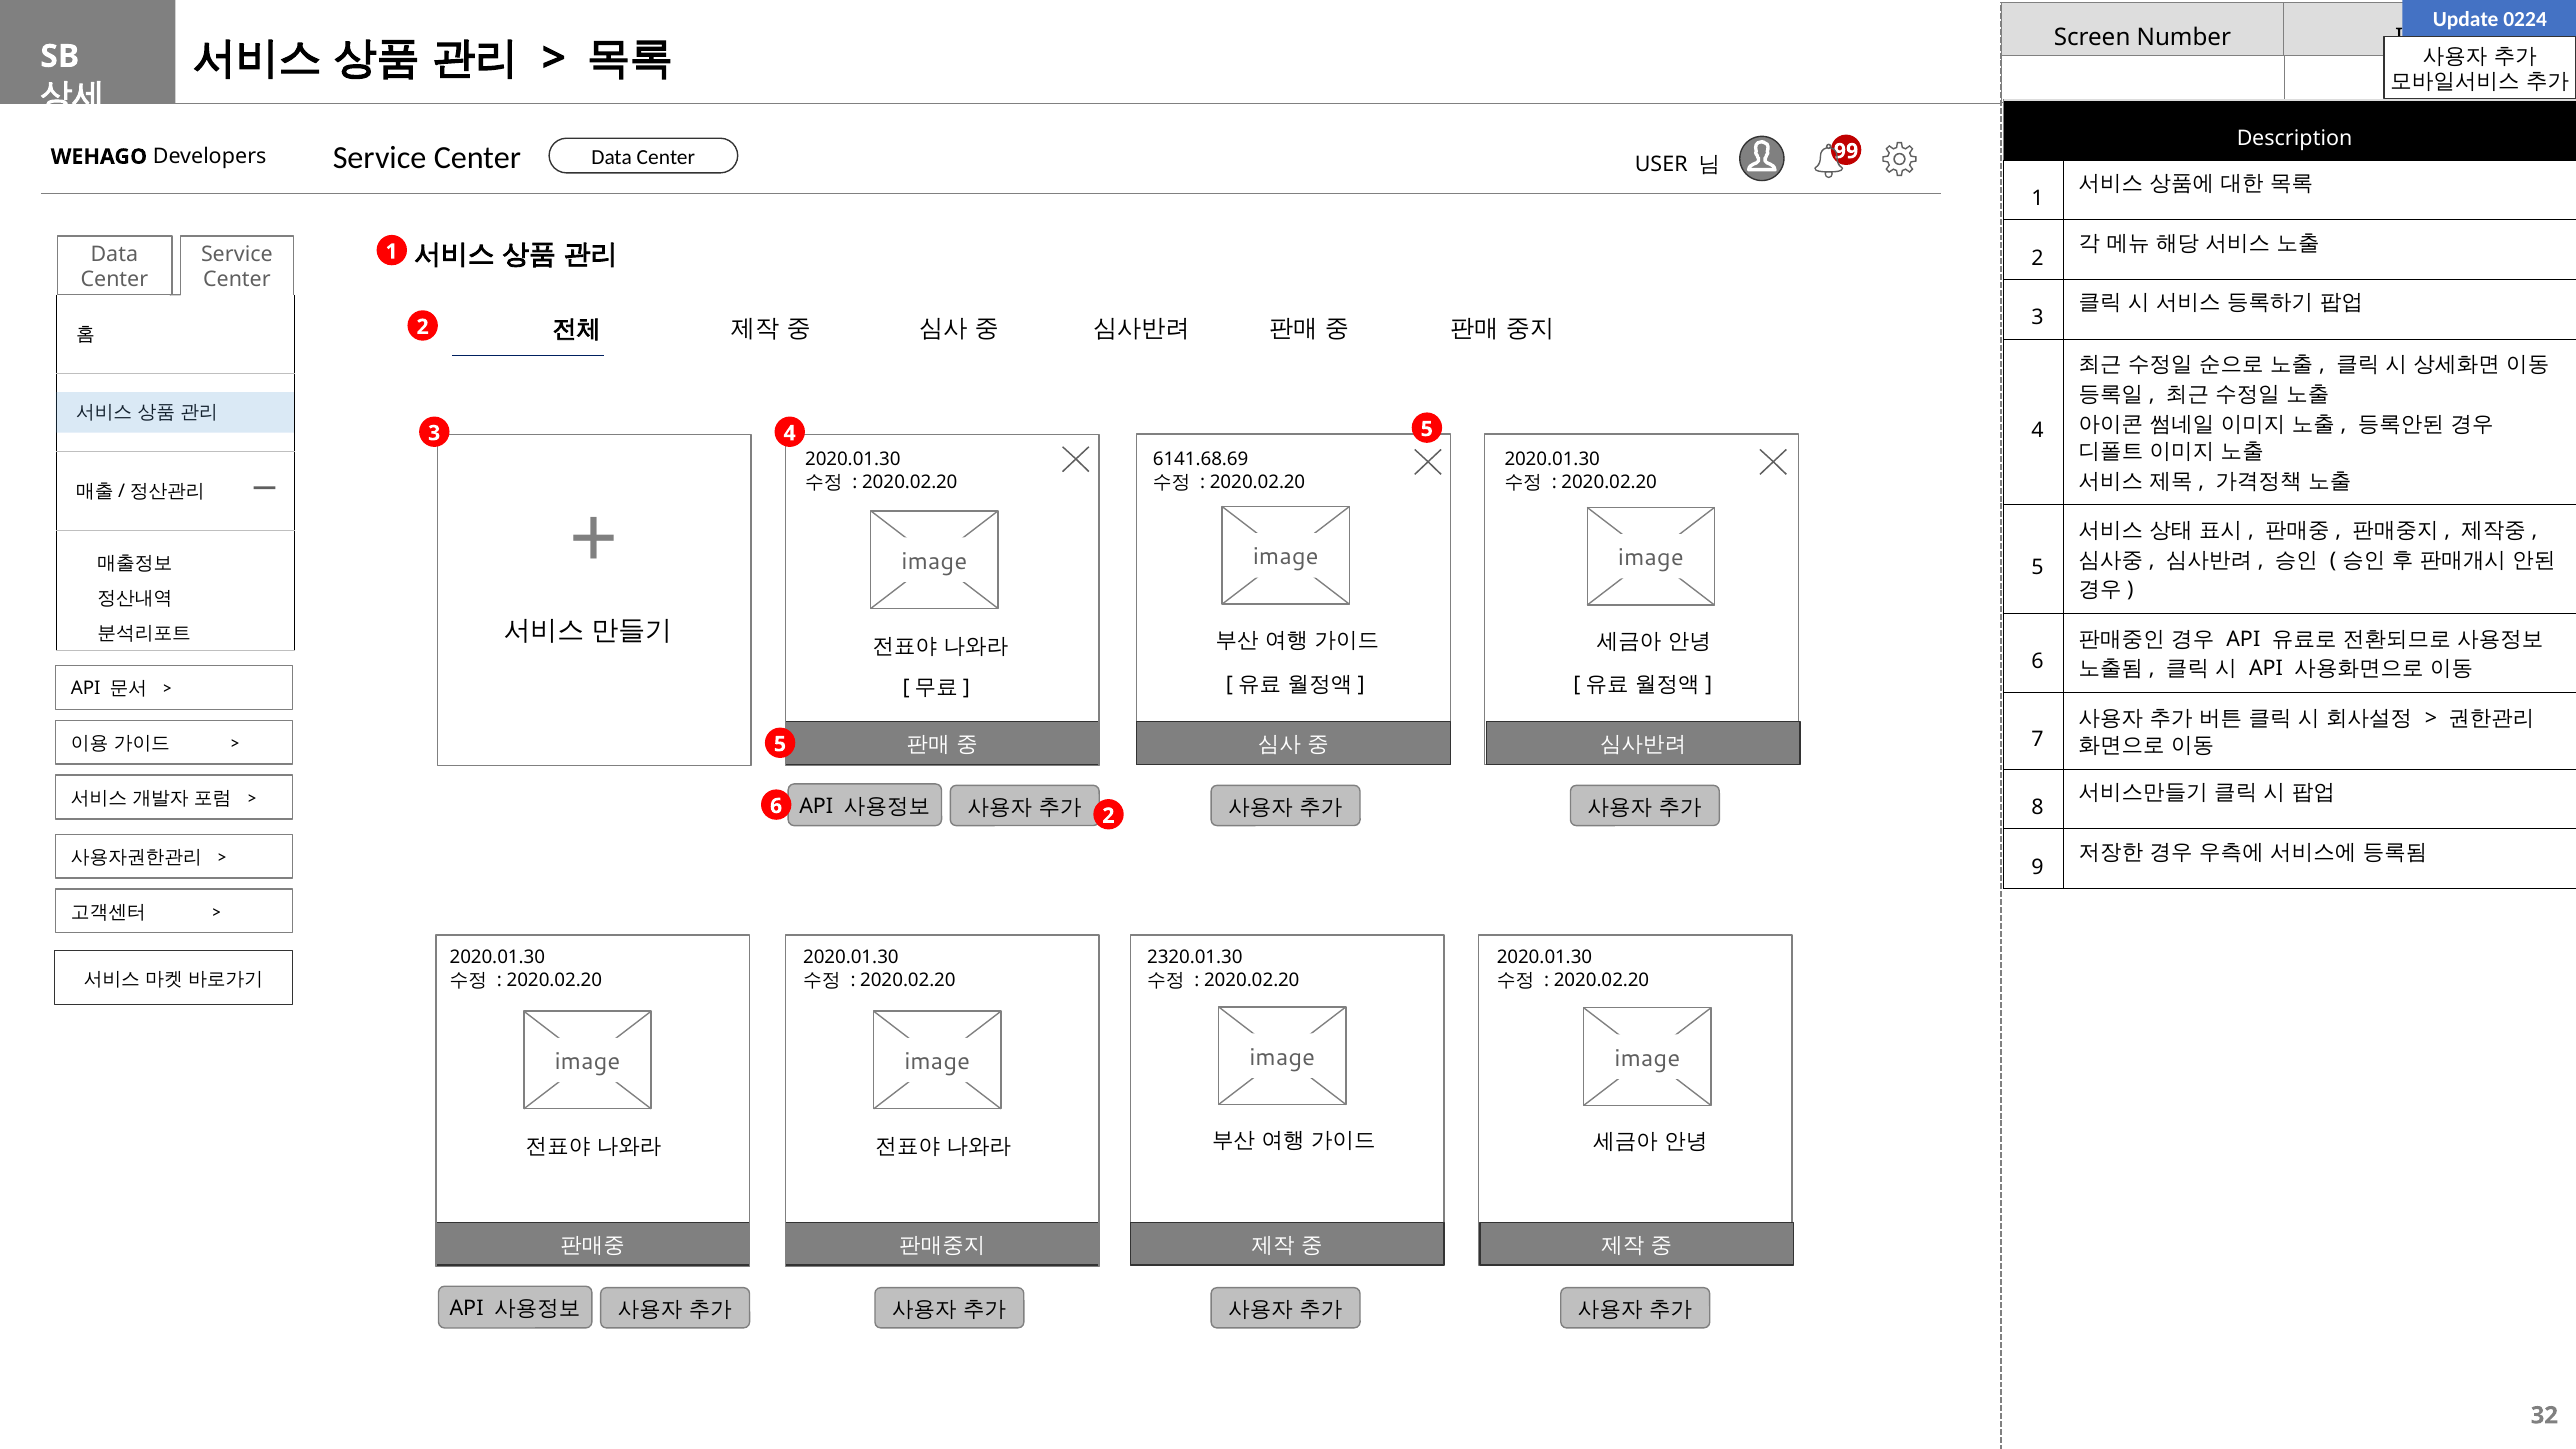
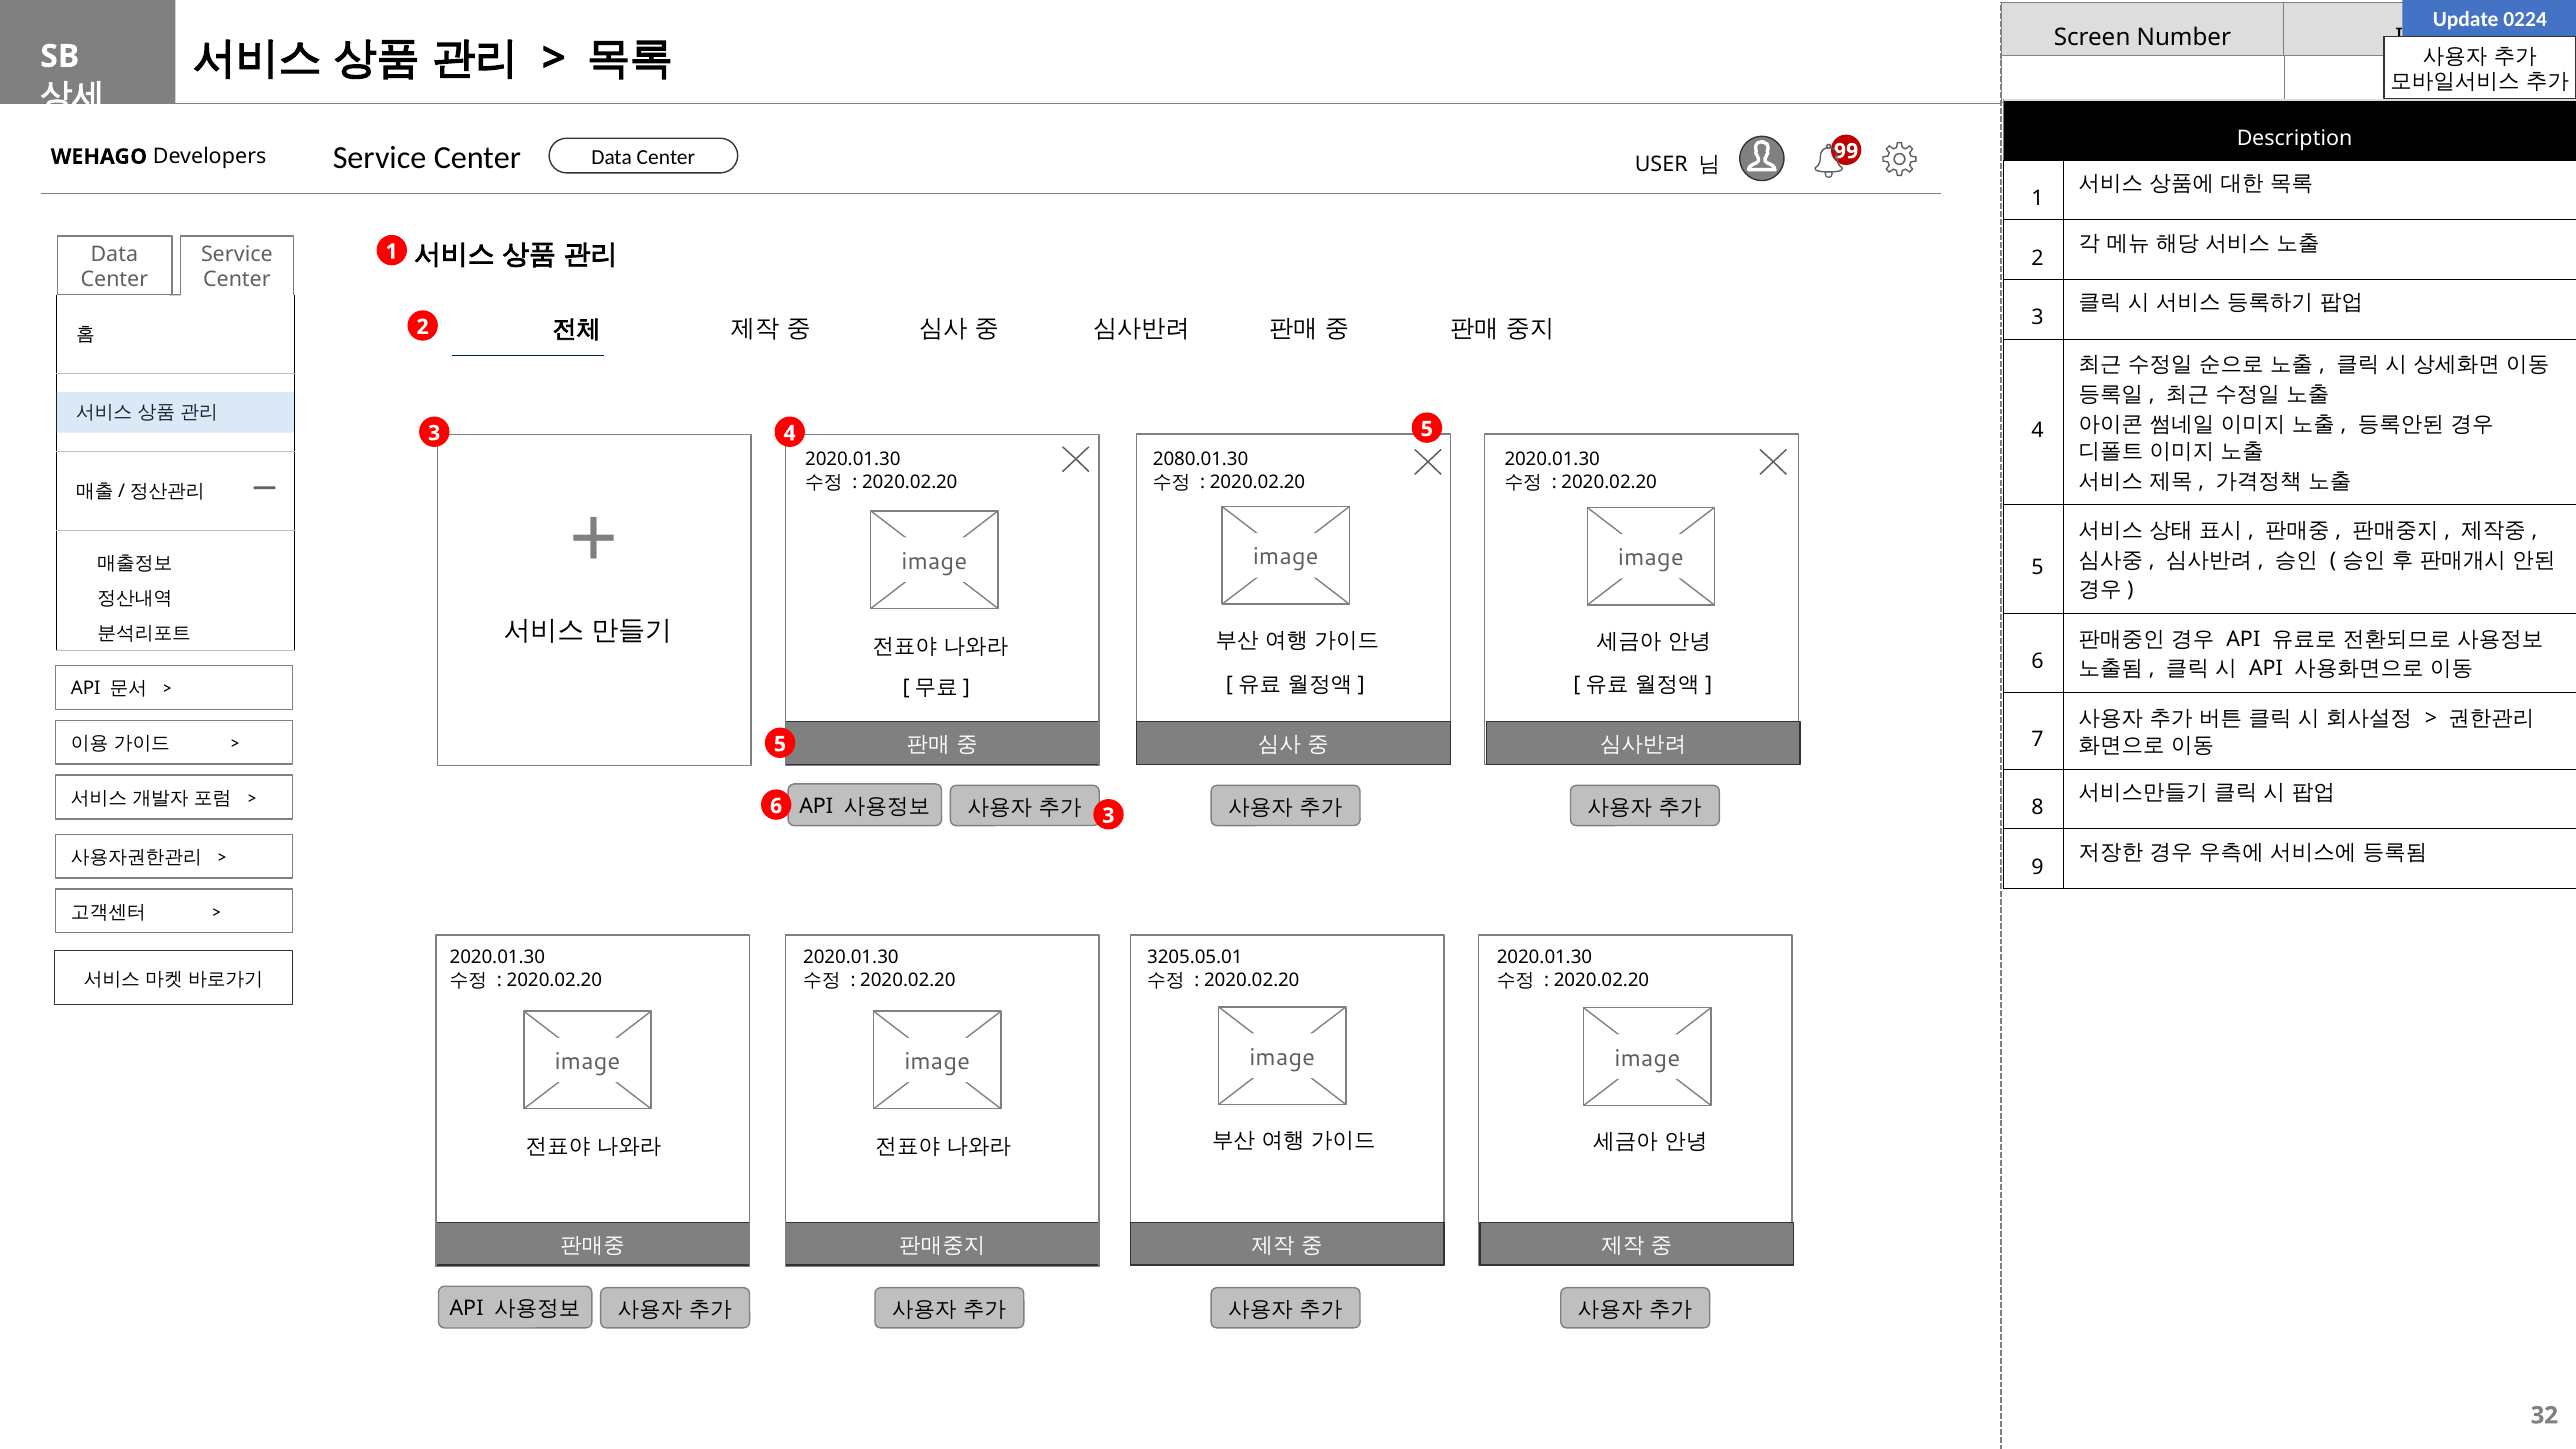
6141.68.69: 6141.68.69 -> 2080.01.30 (1201, 459)
6 2: 2 -> 3 (1108, 816)
2320.01.30: 2320.01.30 -> 3205.05.01 (1195, 958)
